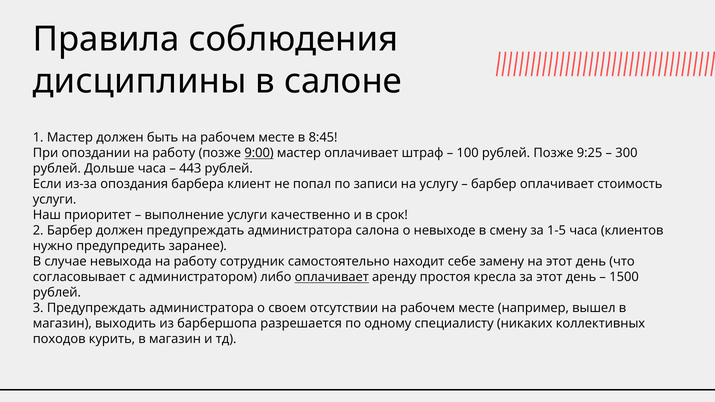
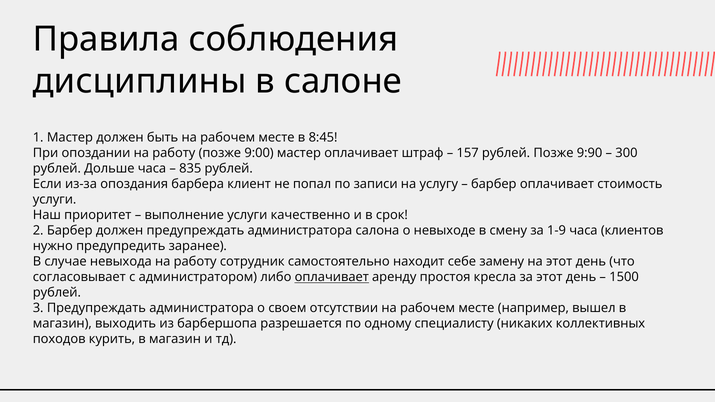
9:00 underline: present -> none (259, 153)
100: 100 -> 157 (468, 153)
9:25: 9:25 -> 9:90 (590, 153)
443: 443 -> 835 (190, 169)
1-5: 1-5 -> 1-9 (557, 231)
